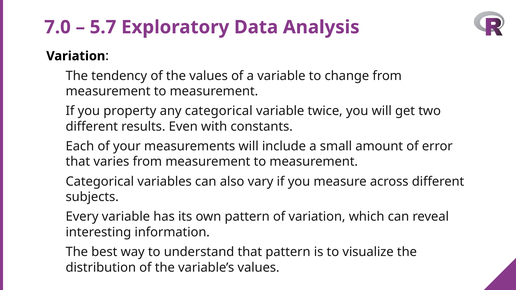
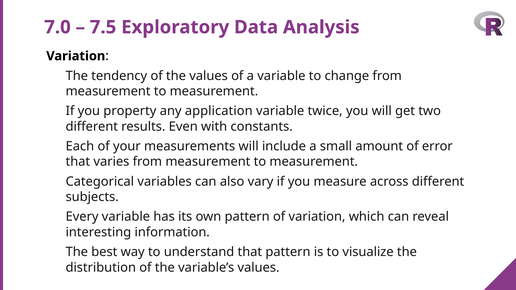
5.7: 5.7 -> 7.5 (103, 27)
any categorical: categorical -> application (219, 111)
